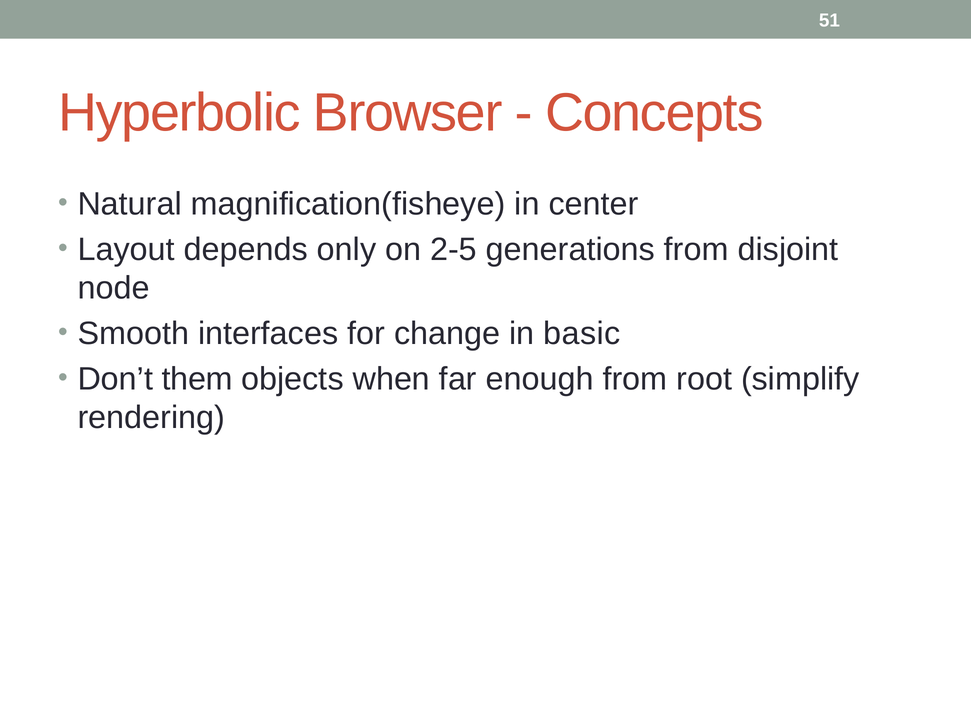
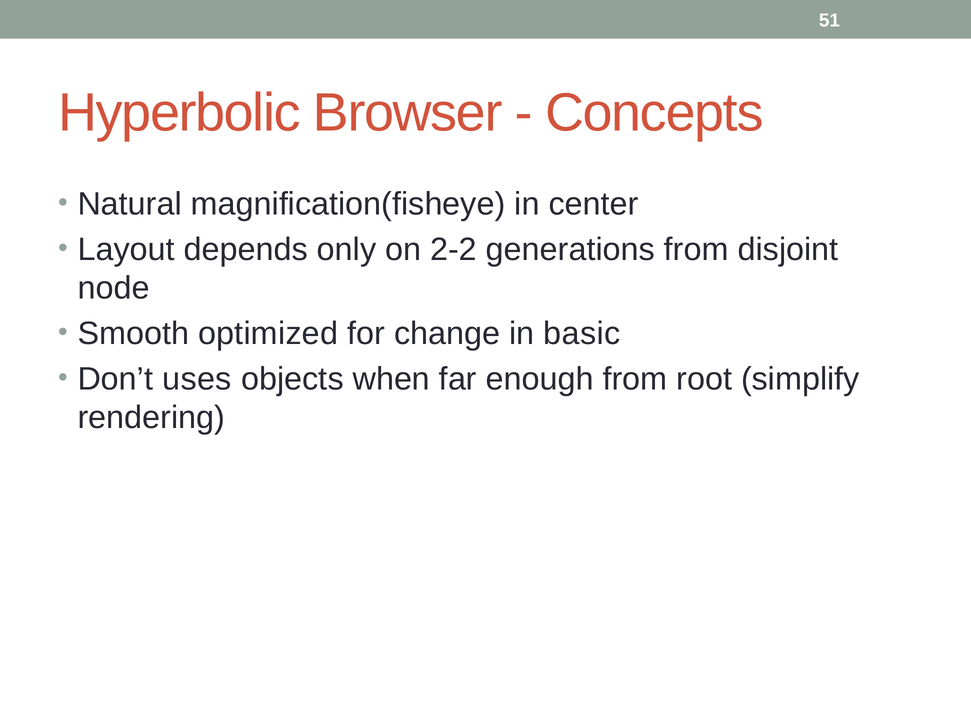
2-5: 2-5 -> 2-2 (454, 250)
interfaces: interfaces -> optimized (268, 334)
them: them -> uses (197, 379)
